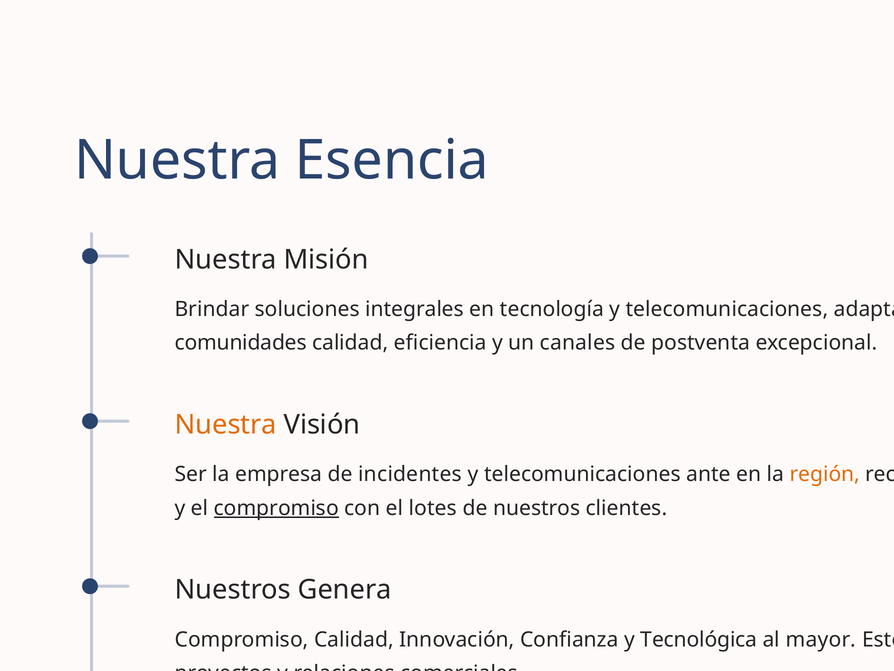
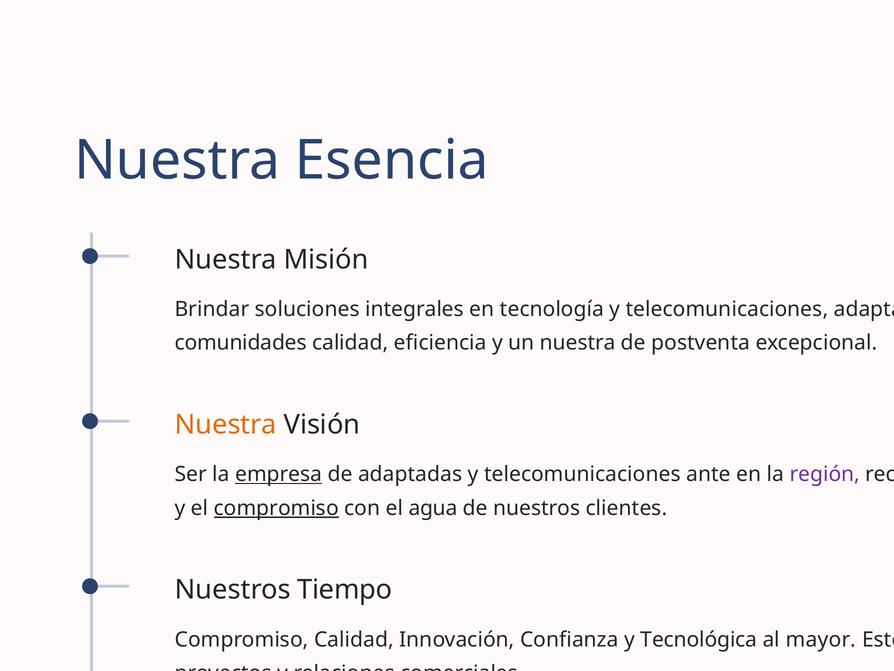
un canales: canales -> nuestra (578, 343)
empresa underline: none -> present (279, 474)
de incidentes: incidentes -> adaptadas (410, 474)
región colour: orange -> purple (825, 474)
lotes: lotes -> agua (433, 508)
Genera: Genera -> Tiempo (345, 590)
